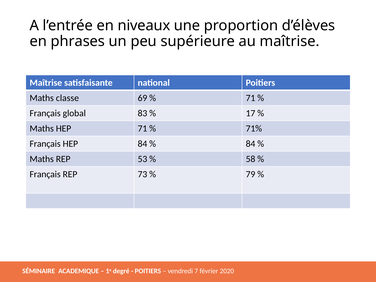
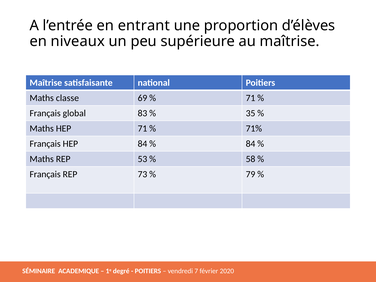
niveaux: niveaux -> entrant (144, 25)
phrases: phrases -> niveaux (78, 41)
17: 17 -> 35 (251, 113)
